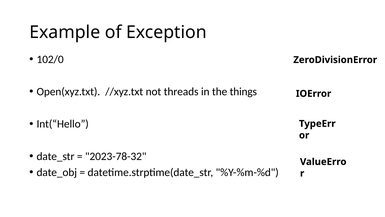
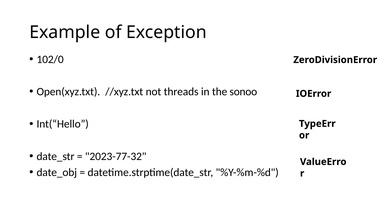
things: things -> sonoo (243, 92)
2023-78-32: 2023-78-32 -> 2023-77-32 (116, 156)
